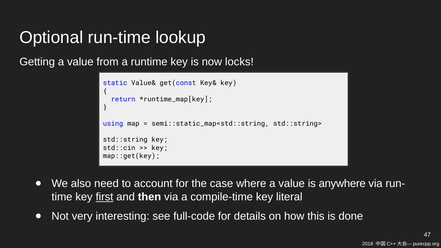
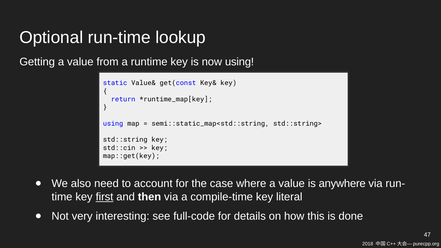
now locks: locks -> using (239, 62)
